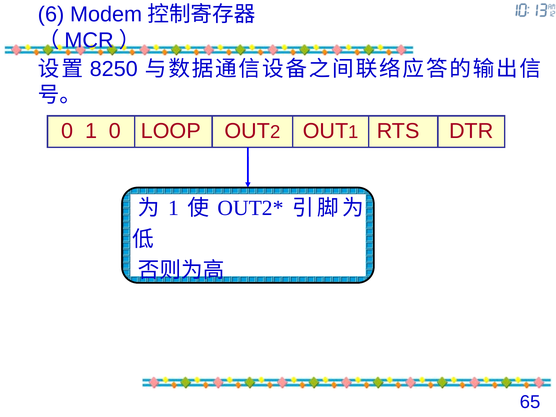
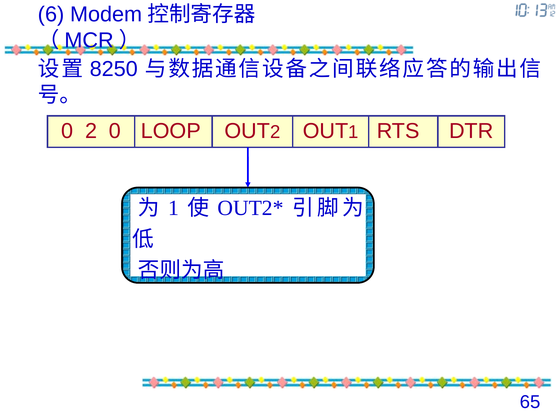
0 1: 1 -> 2 (91, 131)
